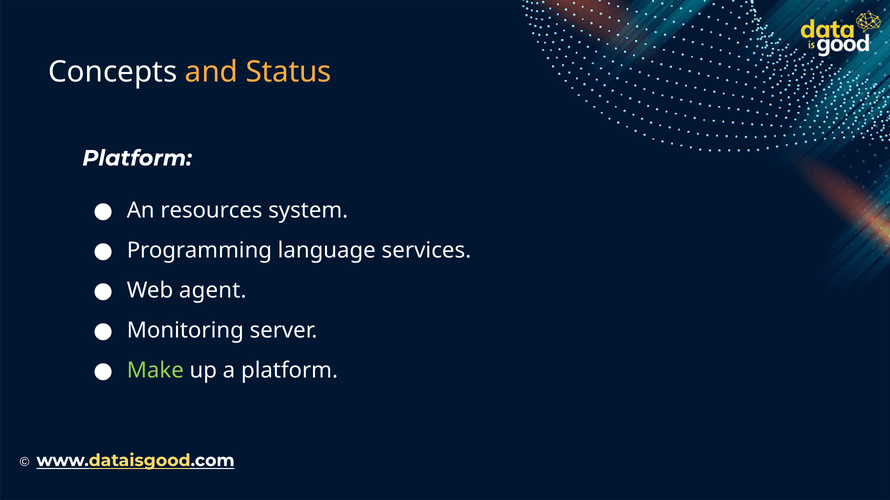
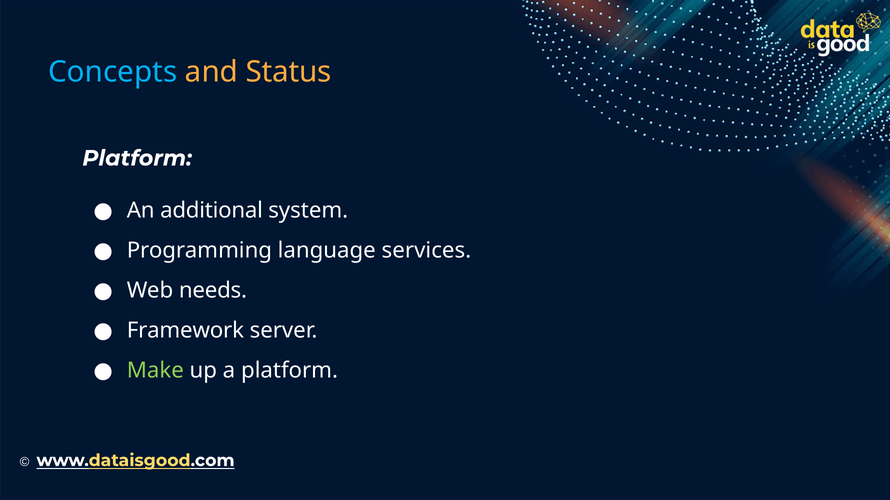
Concepts colour: white -> light blue (113, 72)
resources: resources -> additional (212, 211)
agent: agent -> needs (213, 291)
Monitoring: Monitoring -> Framework (185, 331)
